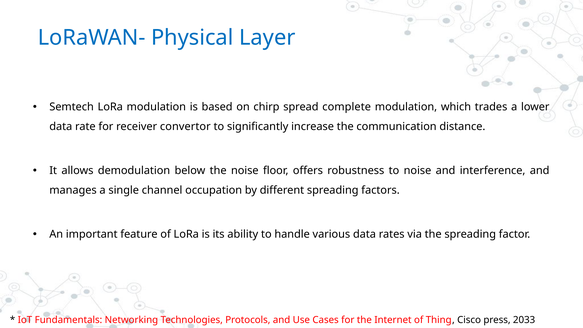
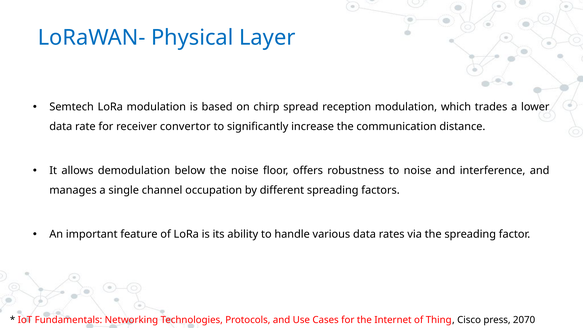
complete: complete -> reception (347, 107)
2033: 2033 -> 2070 (524, 320)
